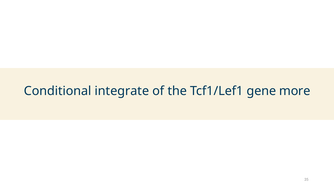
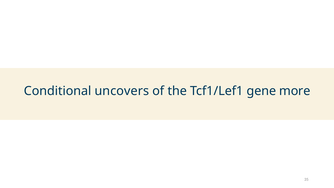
integrate: integrate -> uncovers (122, 91)
